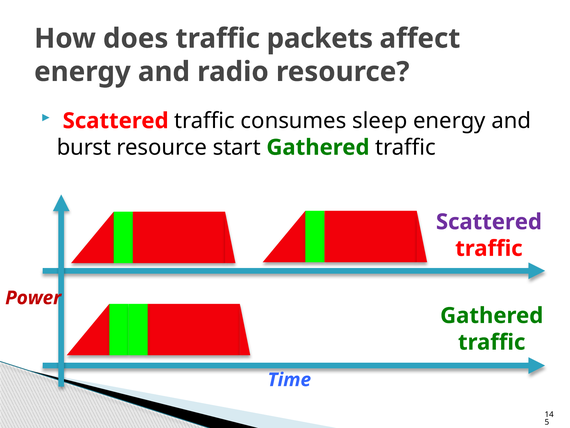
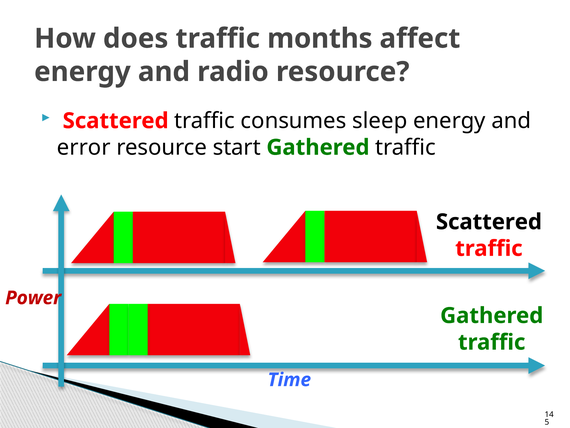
packets: packets -> months (320, 38)
burst: burst -> error (84, 147)
Scattered colour: purple -> black (489, 222)
